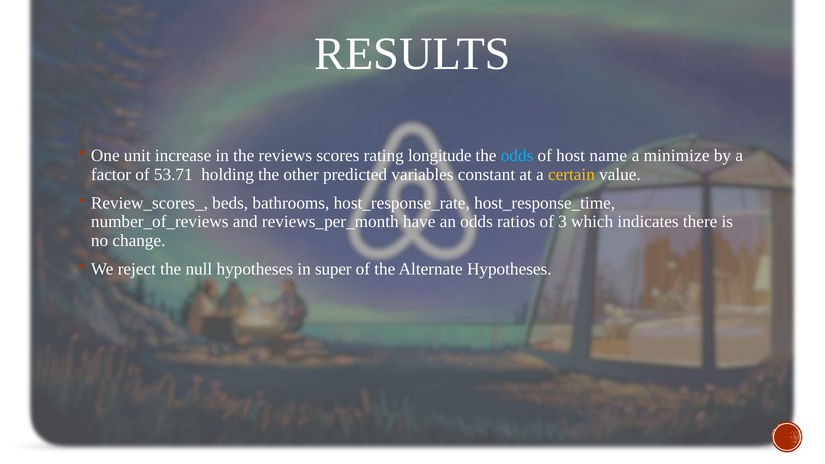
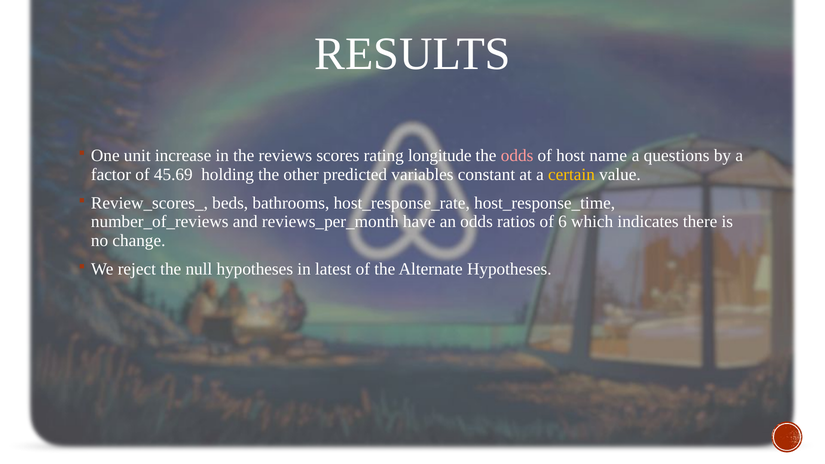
odds colour: light blue -> pink (517, 156)
minimize: minimize -> questions (677, 156)
53.71: 53.71 -> 45.69 (173, 174)
3: 3 -> 6 (563, 222)
super: super -> latest (333, 269)
